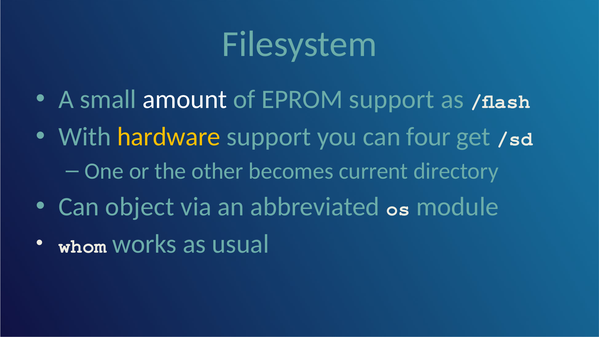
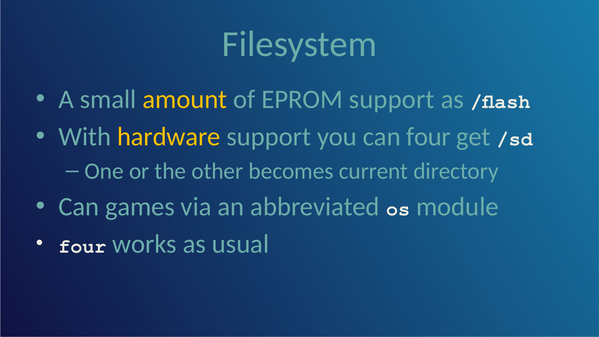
amount colour: white -> yellow (185, 99)
object: object -> games (140, 207)
whom: whom -> four (82, 246)
